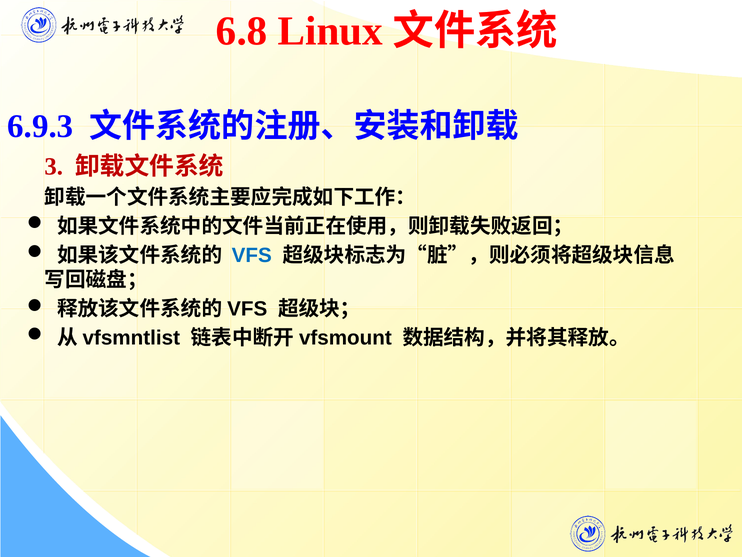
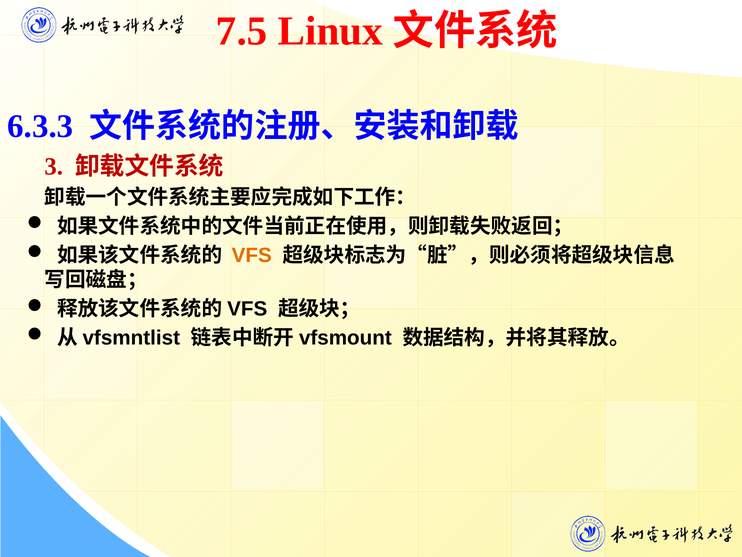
6.8: 6.8 -> 7.5 (242, 31)
6.9.3: 6.9.3 -> 6.3.3 (40, 126)
VFS colour: blue -> orange (252, 255)
